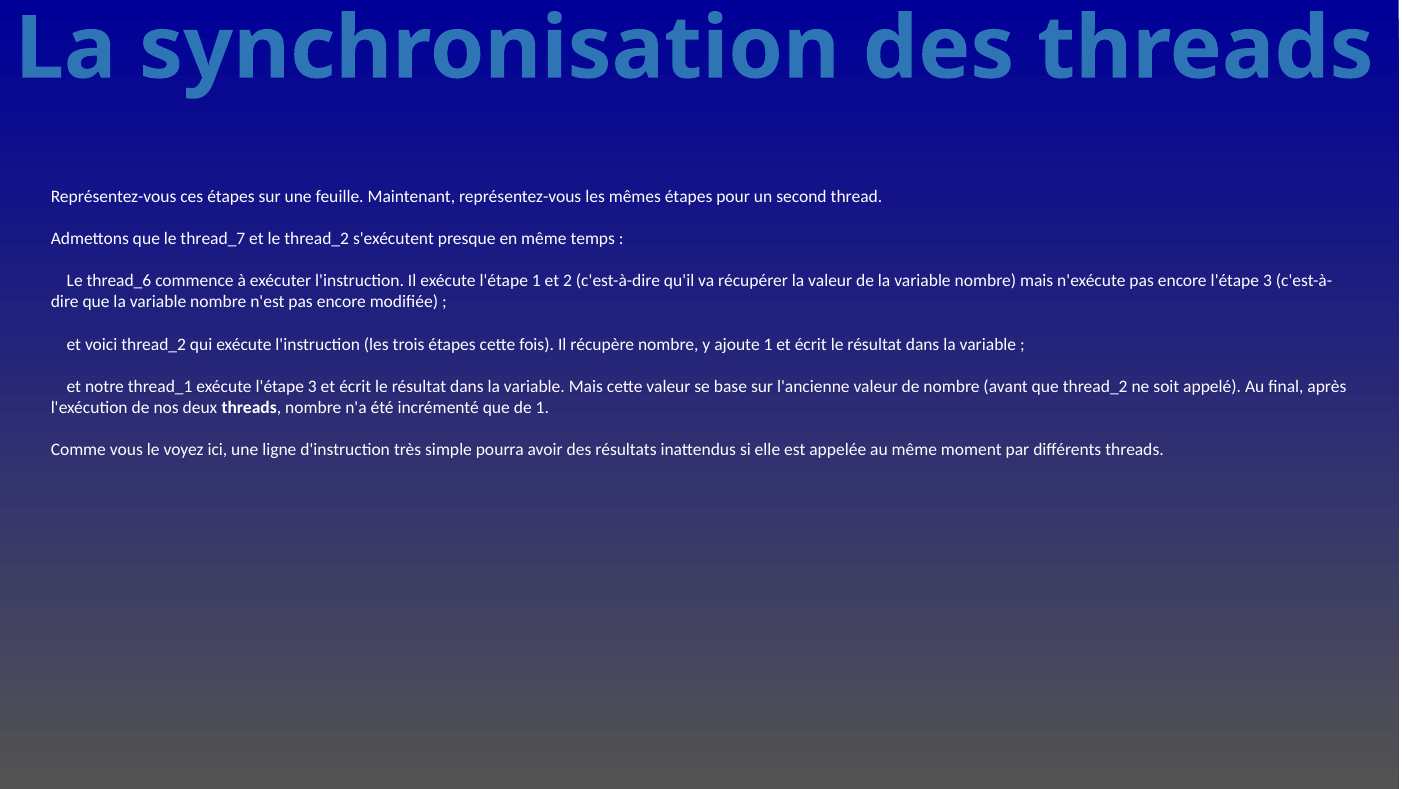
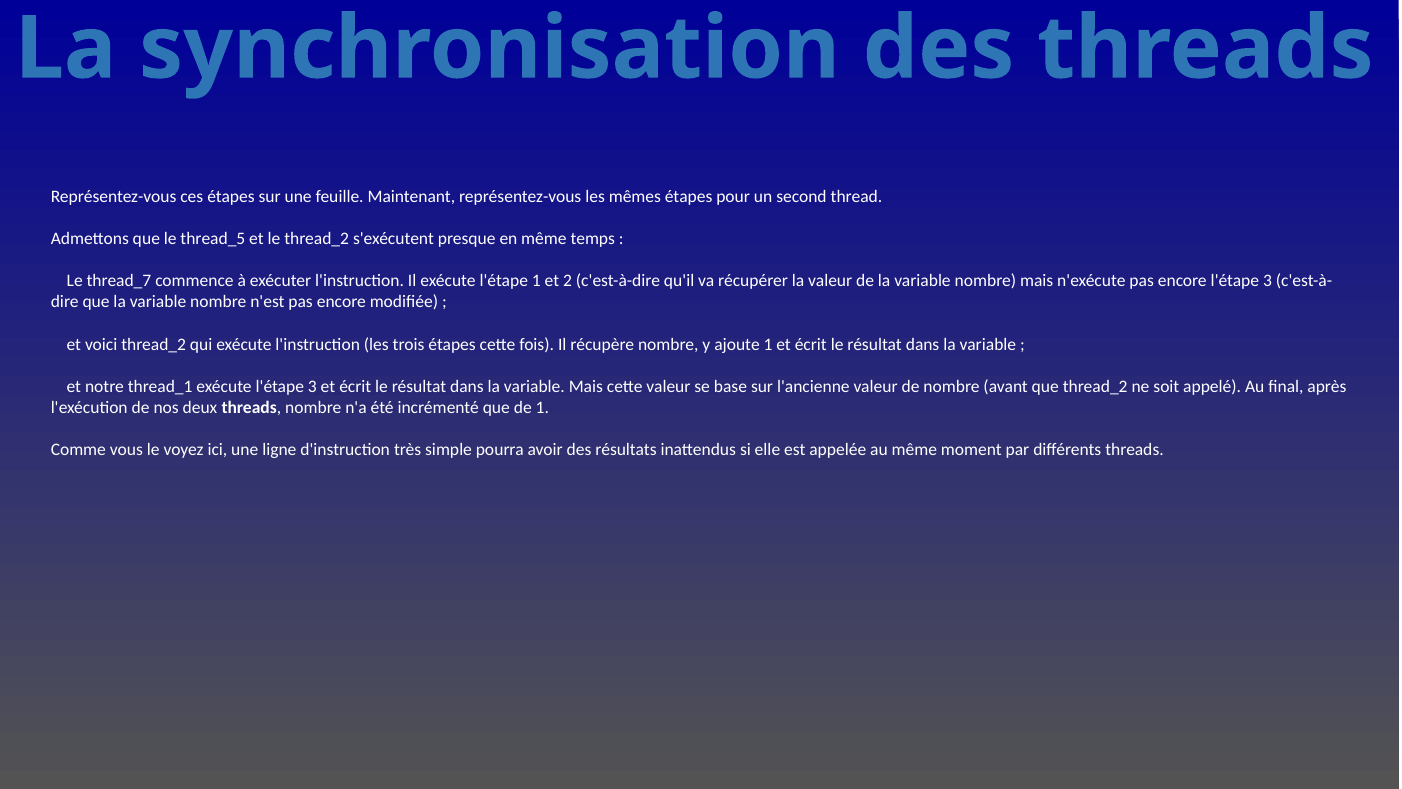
thread_7: thread_7 -> thread_5 (213, 239)
thread_6: thread_6 -> thread_7 (119, 281)
